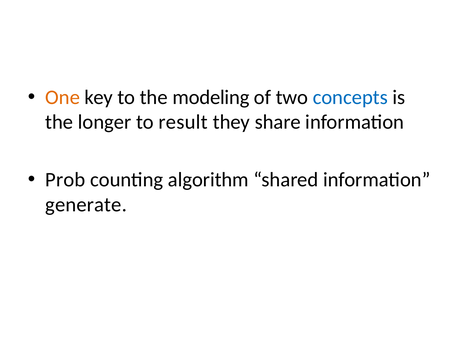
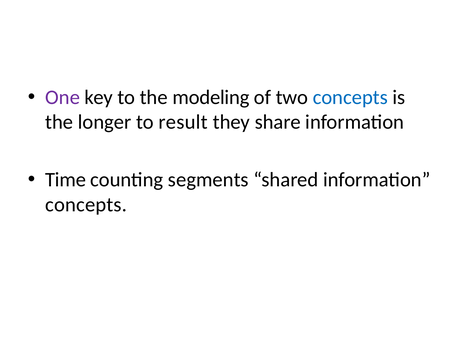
One colour: orange -> purple (63, 97)
Prob: Prob -> Time (66, 180)
algorithm: algorithm -> segments (208, 180)
generate: generate -> concepts (86, 205)
